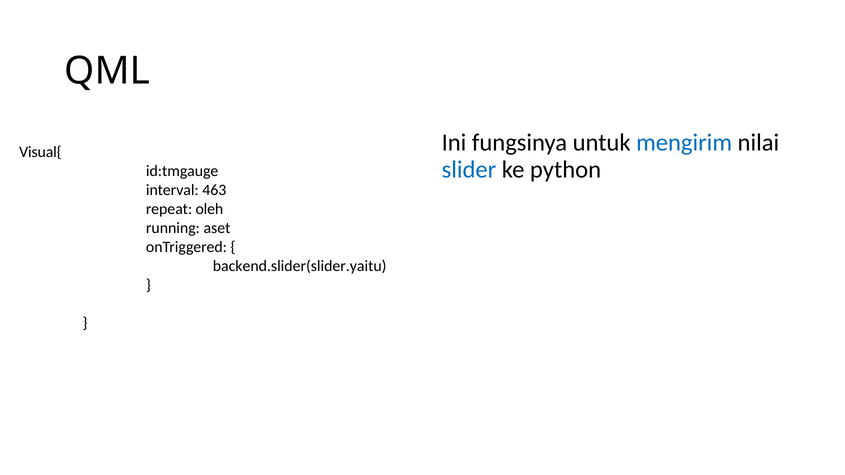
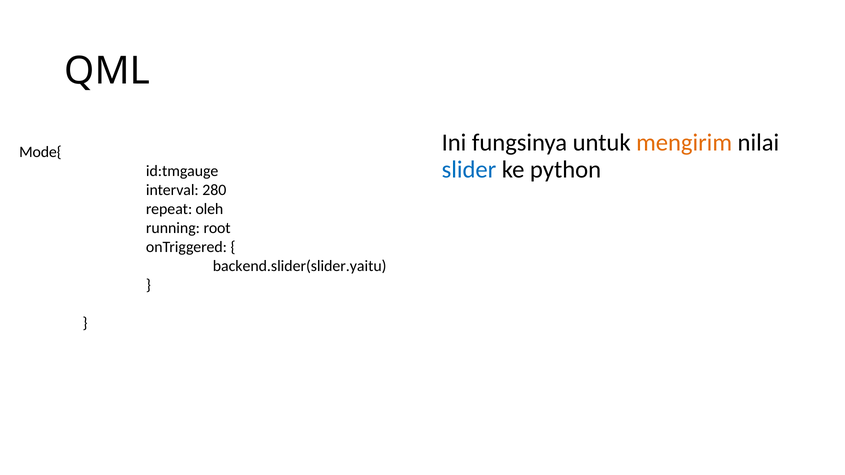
mengirim colour: blue -> orange (684, 143)
Visual{: Visual{ -> Mode{ (40, 152)
463: 463 -> 280 (214, 190)
aset: aset -> root (217, 228)
